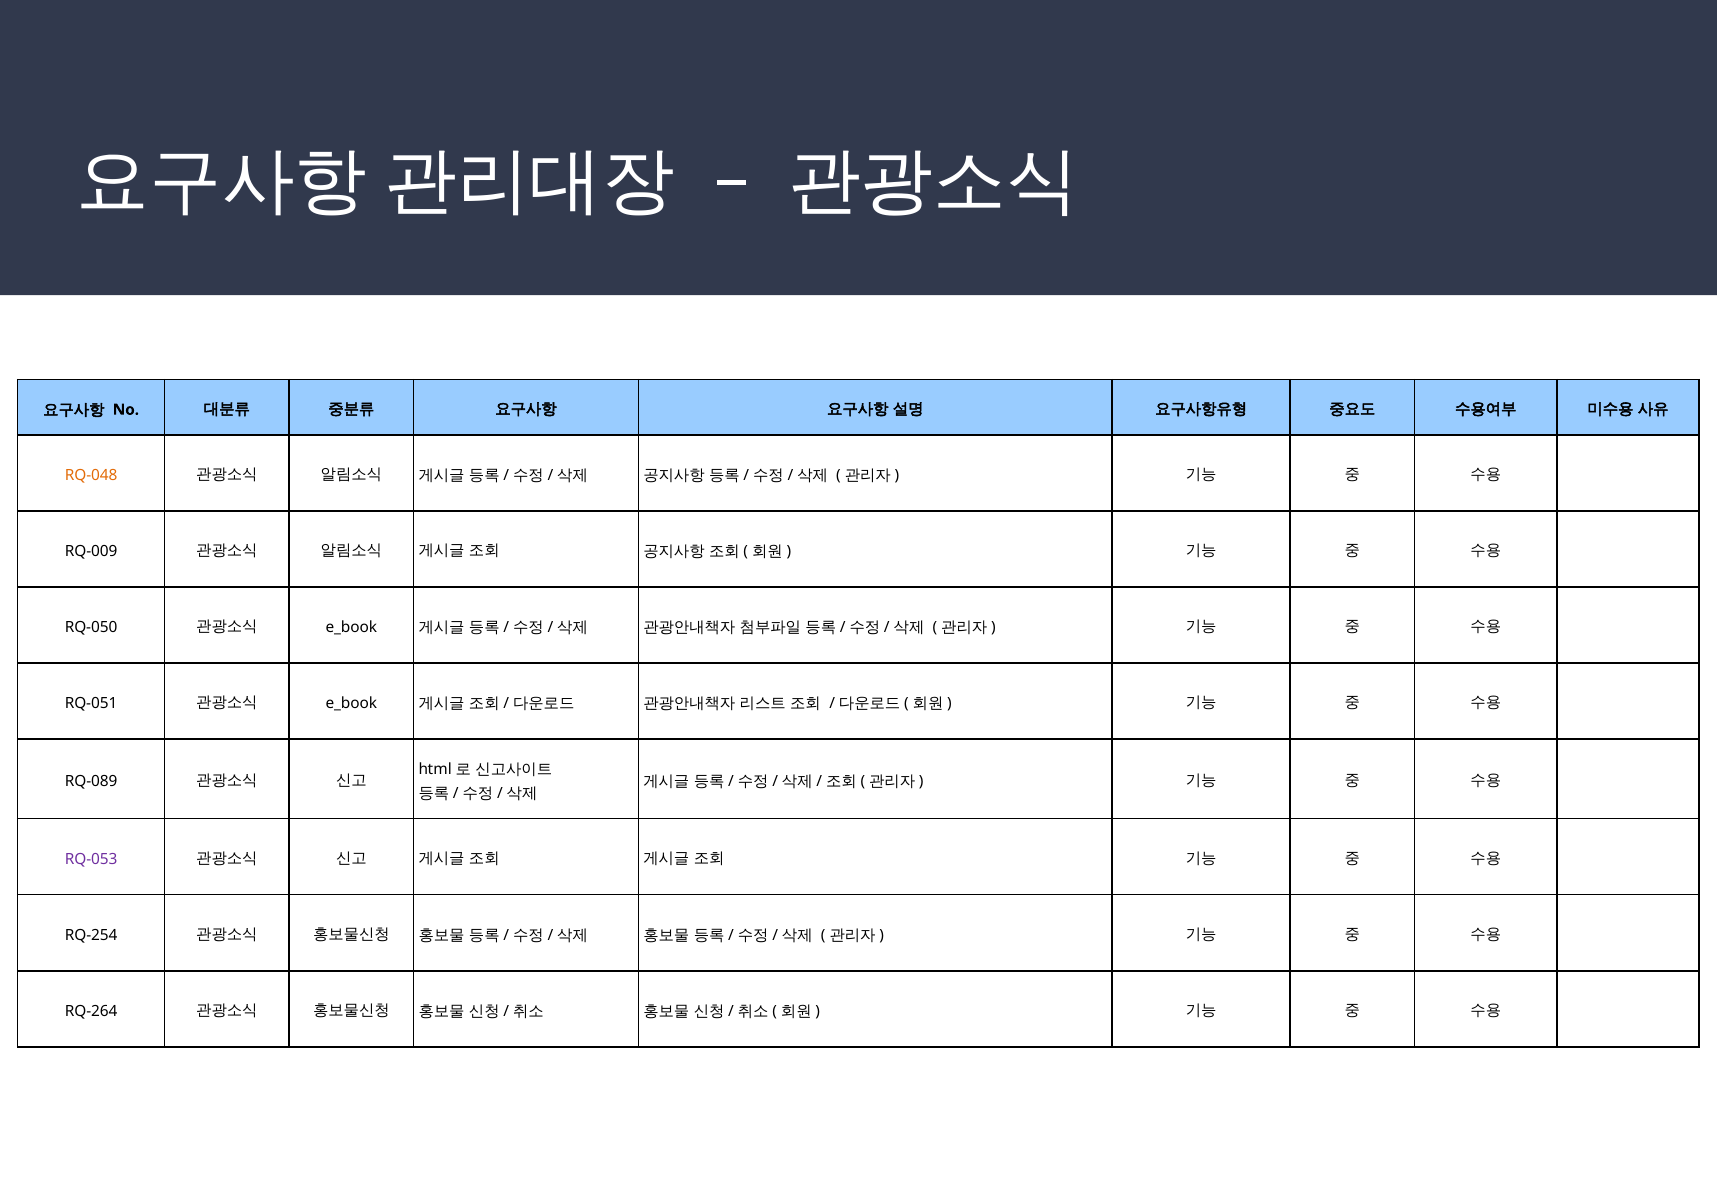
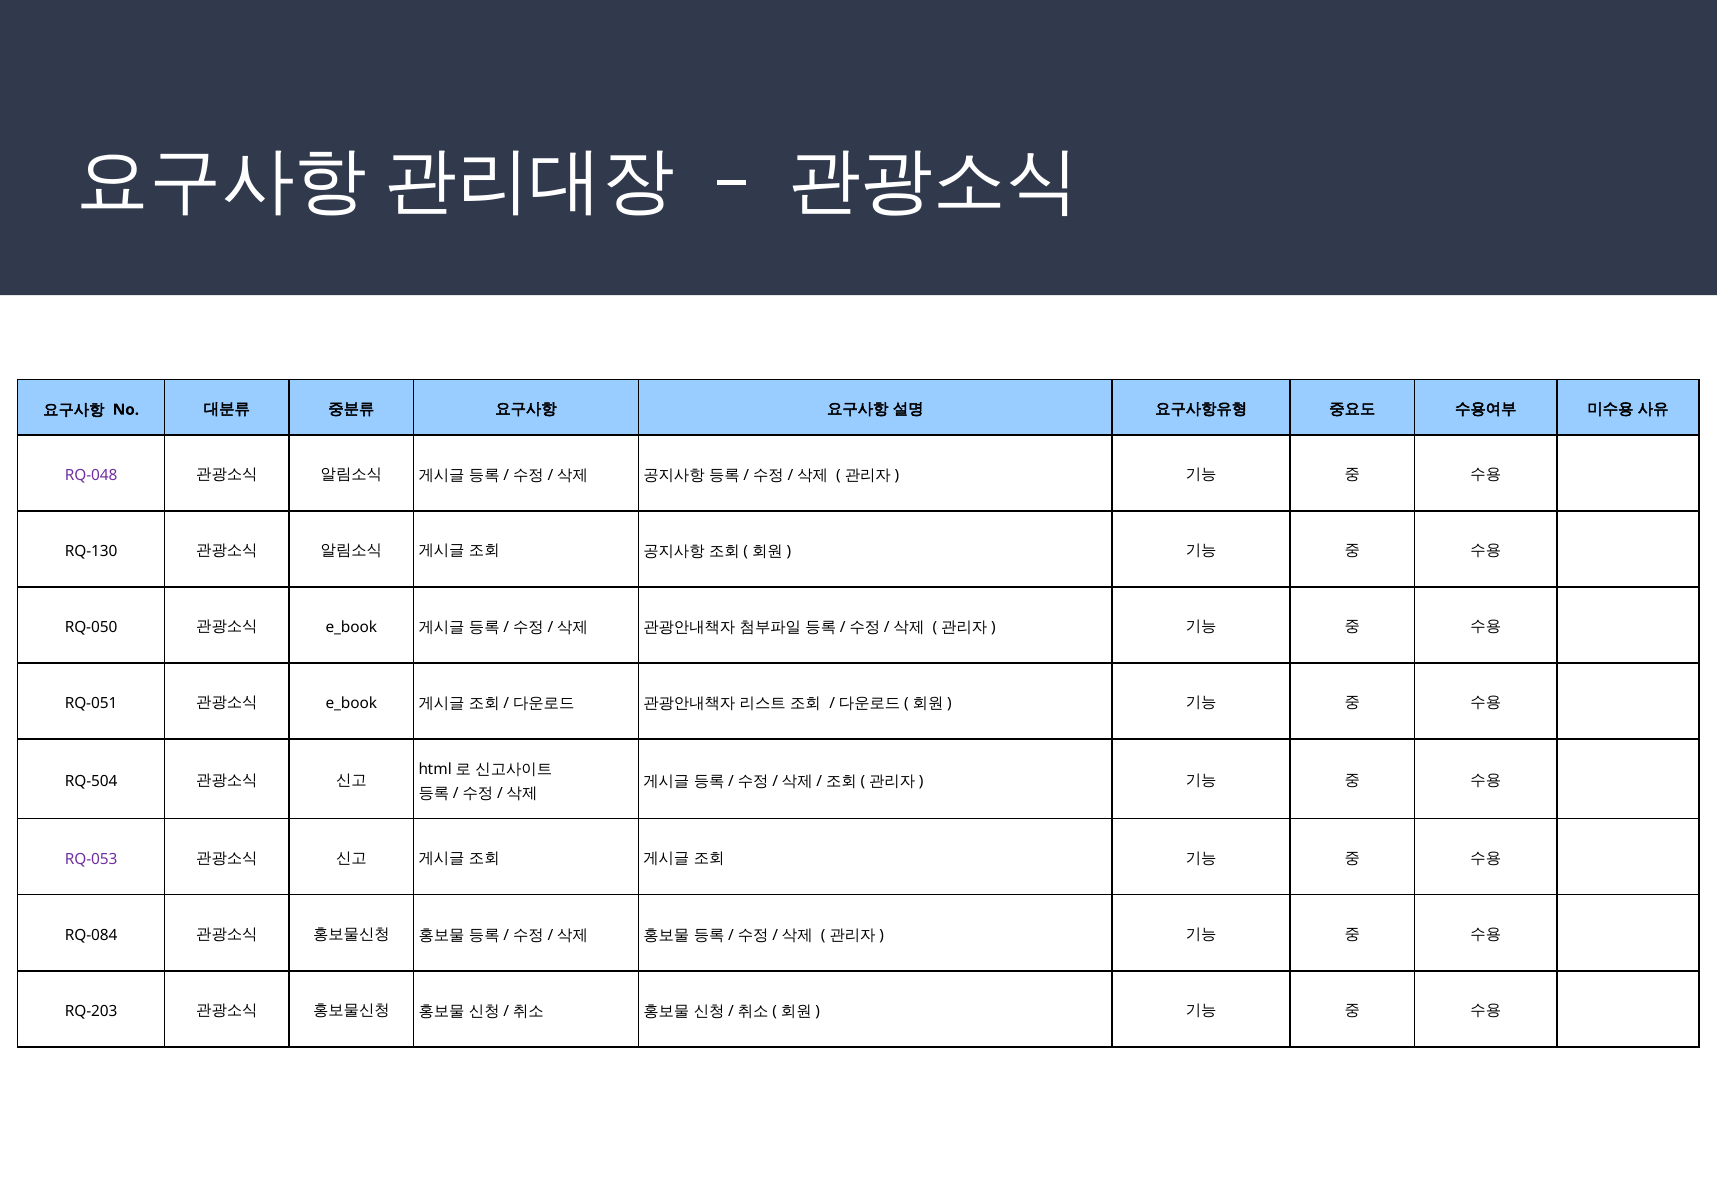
RQ-048 colour: orange -> purple (91, 475)
RQ-009: RQ-009 -> RQ-130 (91, 551)
RQ-089: RQ-089 -> RQ-504 (91, 781)
RQ-254: RQ-254 -> RQ-084 (91, 935)
RQ-264: RQ-264 -> RQ-203 (91, 1011)
